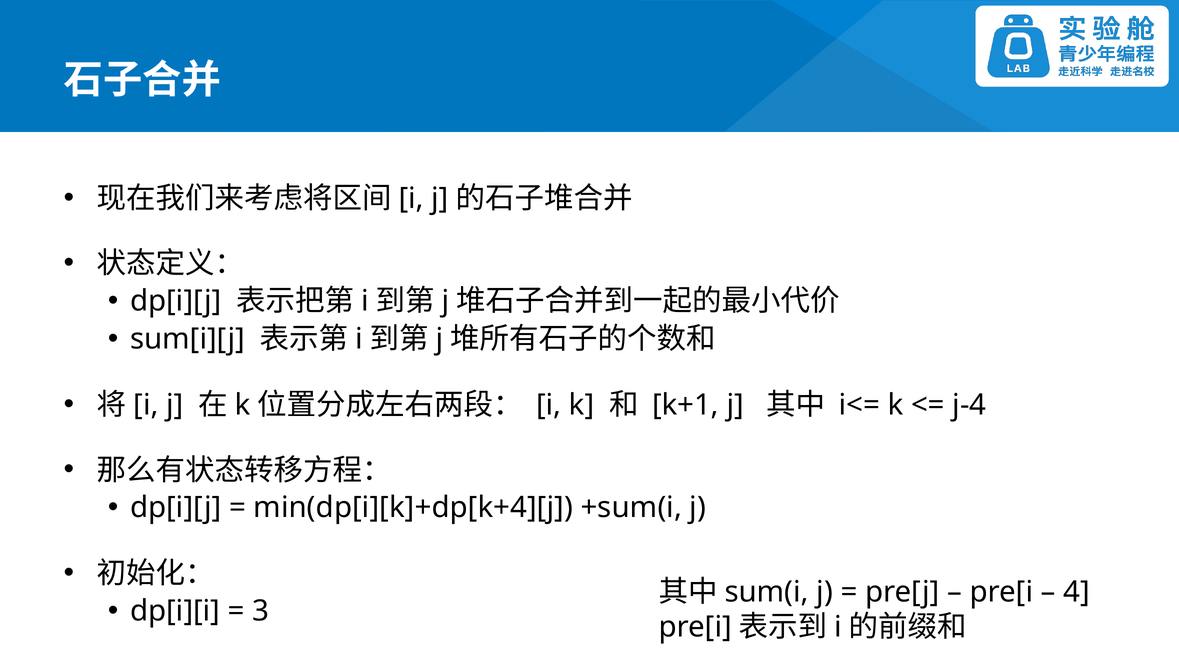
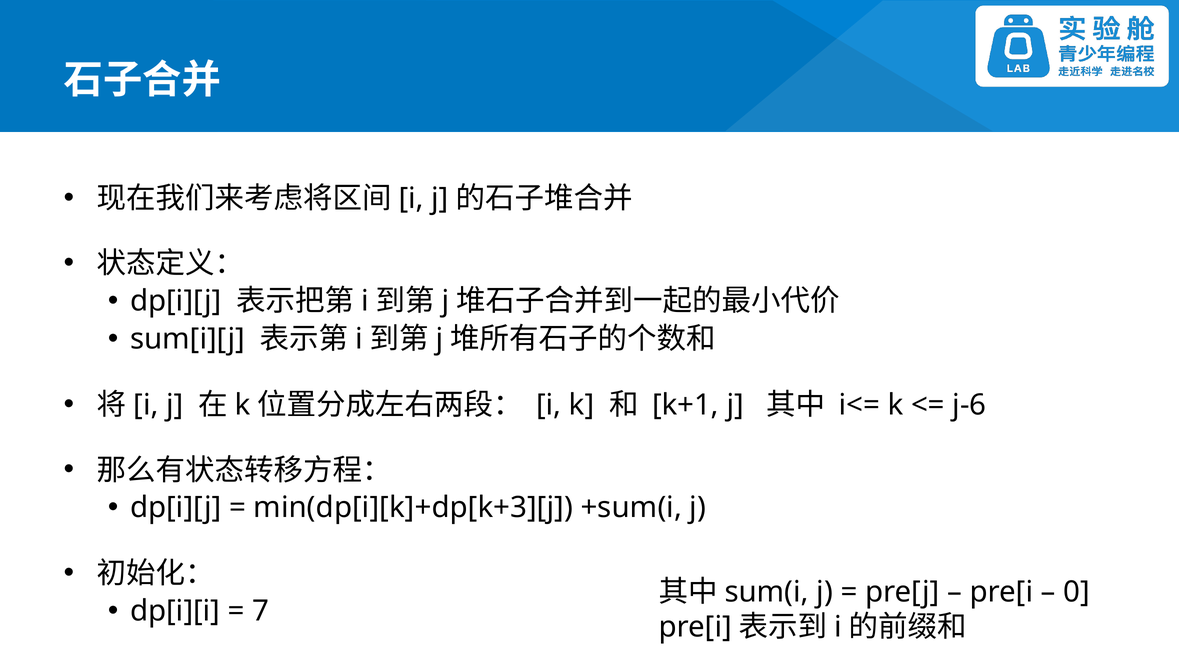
j-4: j-4 -> j-6 (969, 405)
min(dp[i][k]+dp[k+4][j: min(dp[i][k]+dp[k+4][j -> min(dp[i][k]+dp[k+3][j (413, 508)
4: 4 -> 0 (1077, 592)
3: 3 -> 7 (261, 611)
